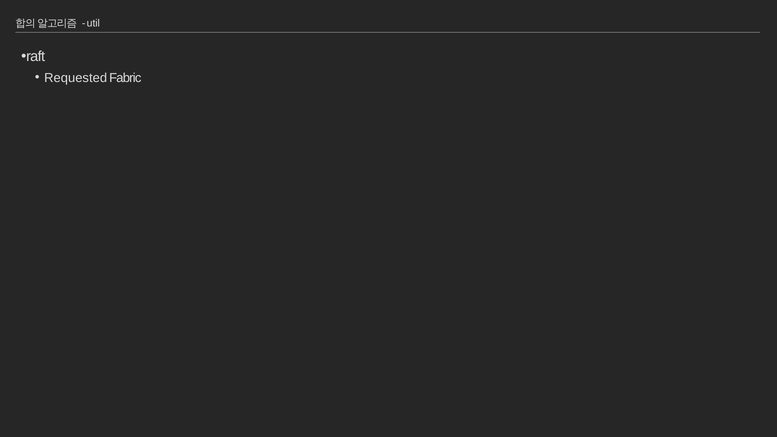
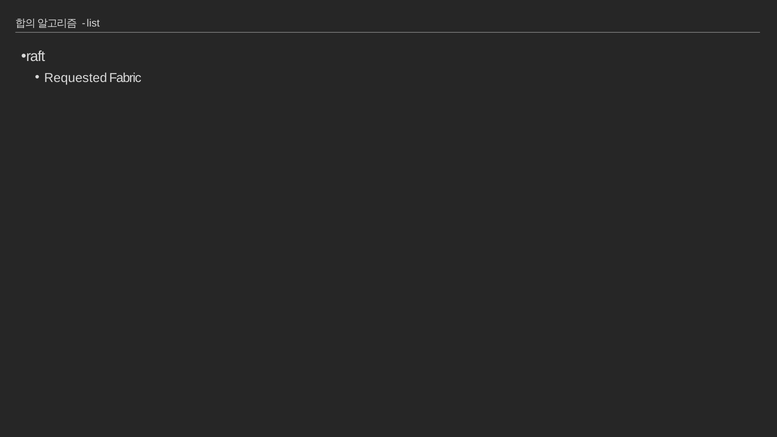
util: util -> list (93, 23)
